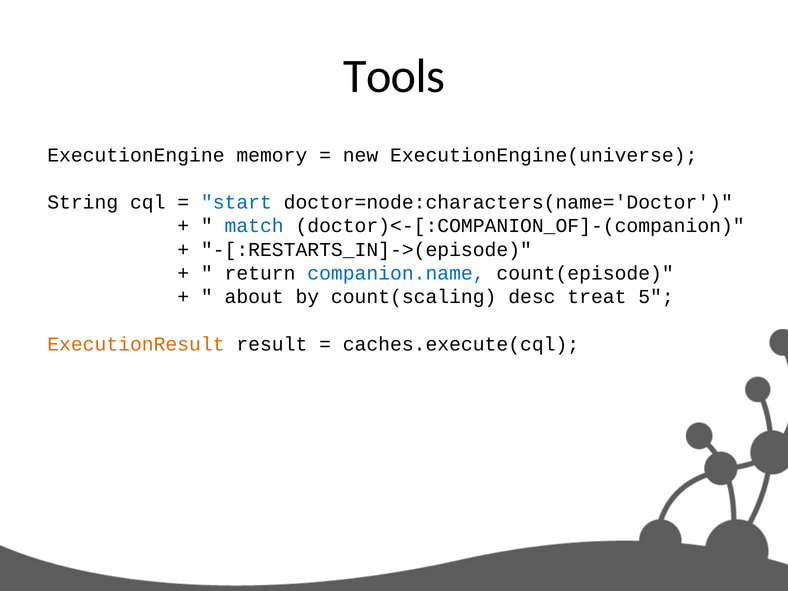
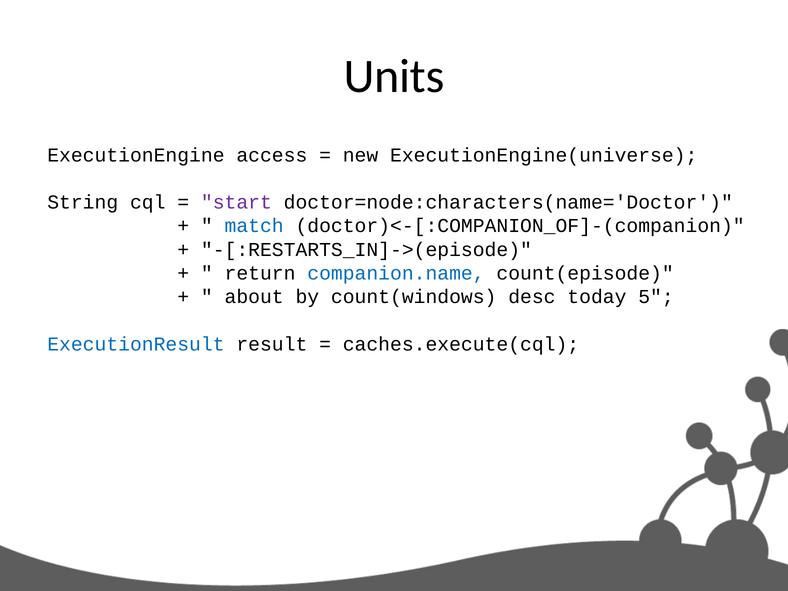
Tools: Tools -> Units (394, 76)
memory: memory -> access (272, 155)
start colour: blue -> purple (236, 202)
count(scaling: count(scaling -> count(windows (414, 297)
treat: treat -> today (597, 297)
ExecutionResult colour: orange -> blue (136, 344)
